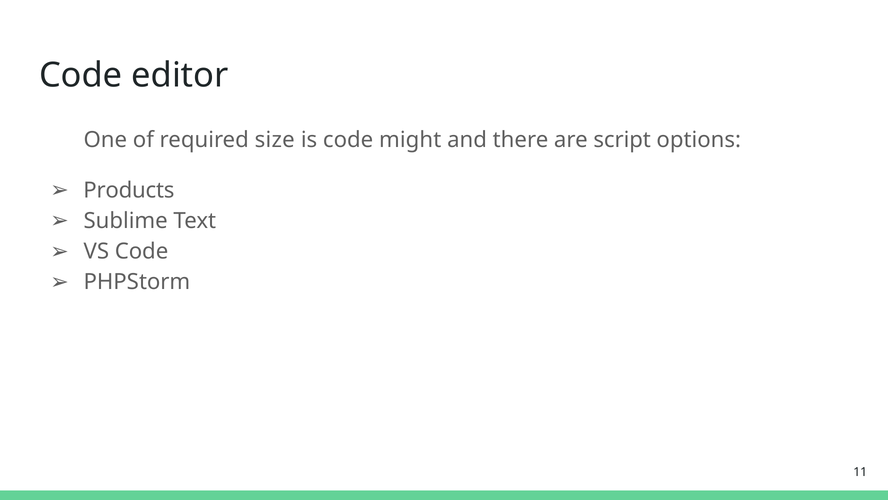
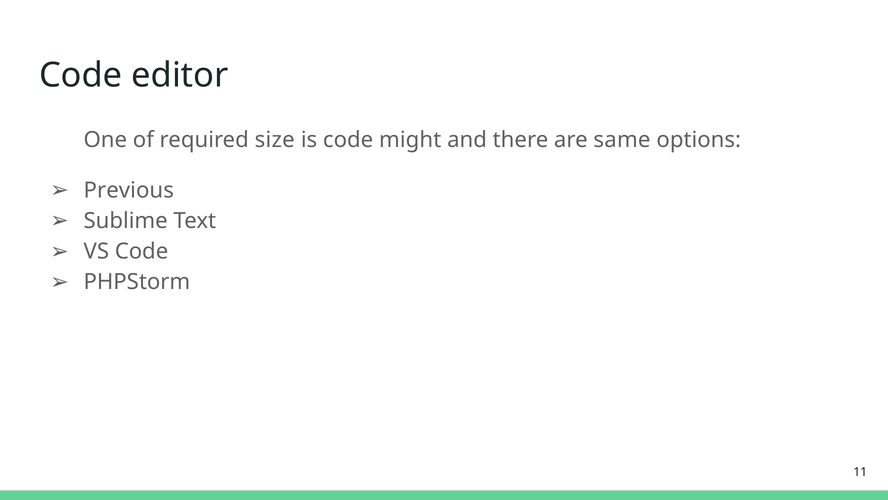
script: script -> same (622, 140)
Products: Products -> Previous (129, 190)
